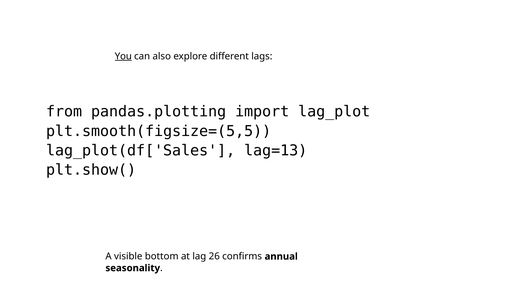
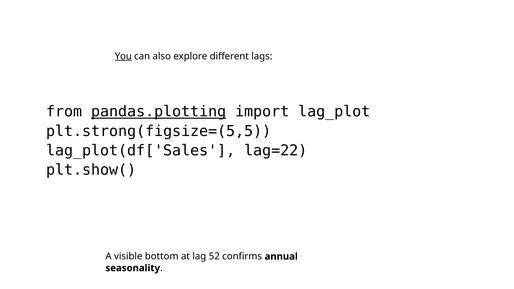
pandas.plotting underline: none -> present (159, 112)
plt.smooth(figsize=(5,5: plt.smooth(figsize=(5,5 -> plt.strong(figsize=(5,5 (159, 131)
lag=13: lag=13 -> lag=22 (276, 151)
26: 26 -> 52 (214, 257)
